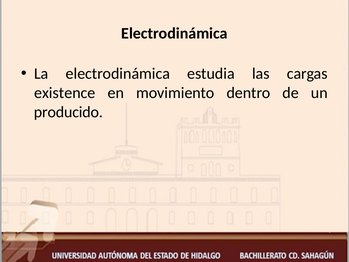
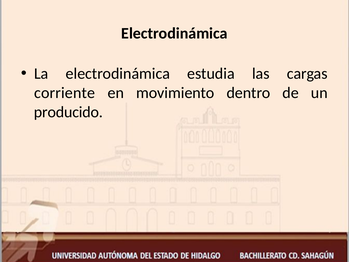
existence: existence -> corriente (65, 93)
